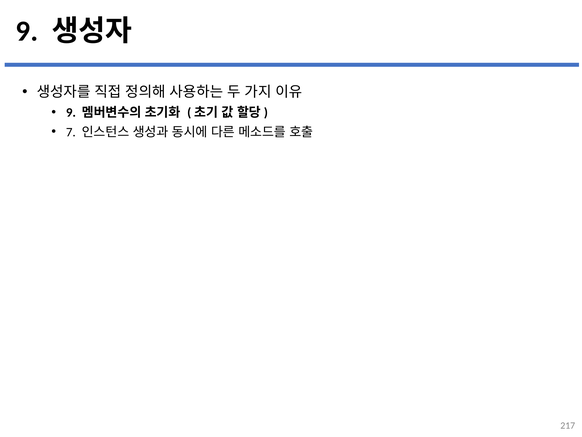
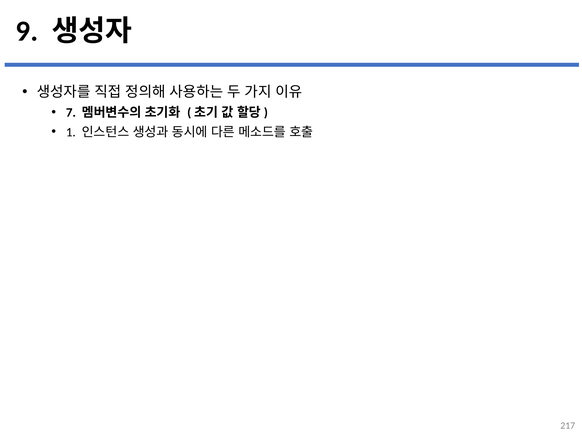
9: 9 -> 7 (71, 112)
7: 7 -> 1 (71, 132)
